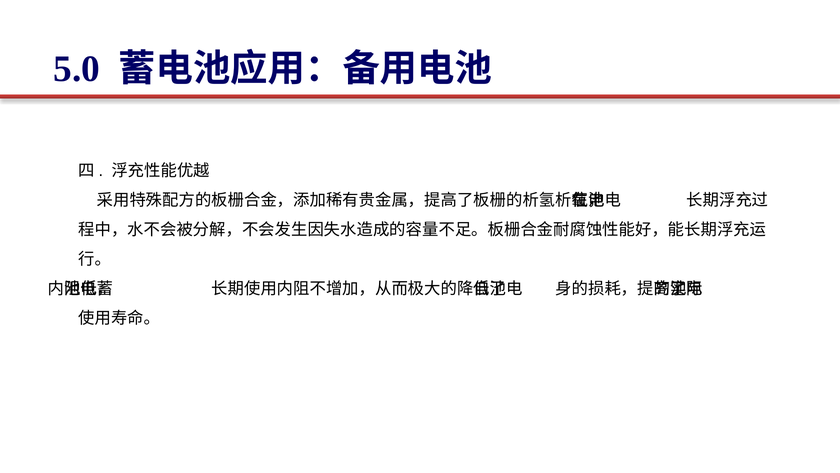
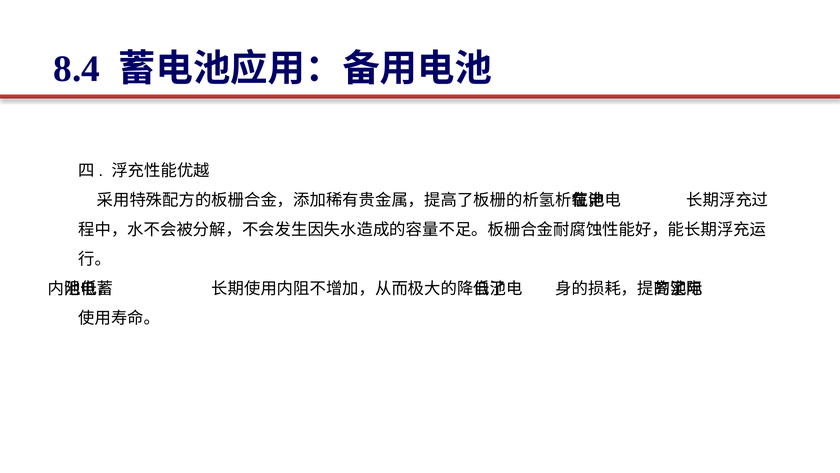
5.0: 5.0 -> 8.4 (77, 69)
